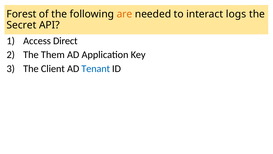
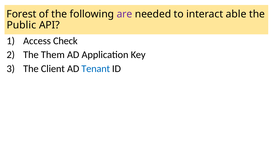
are colour: orange -> purple (124, 14)
logs: logs -> able (236, 14)
Secret: Secret -> Public (21, 25)
Direct: Direct -> Check (65, 41)
